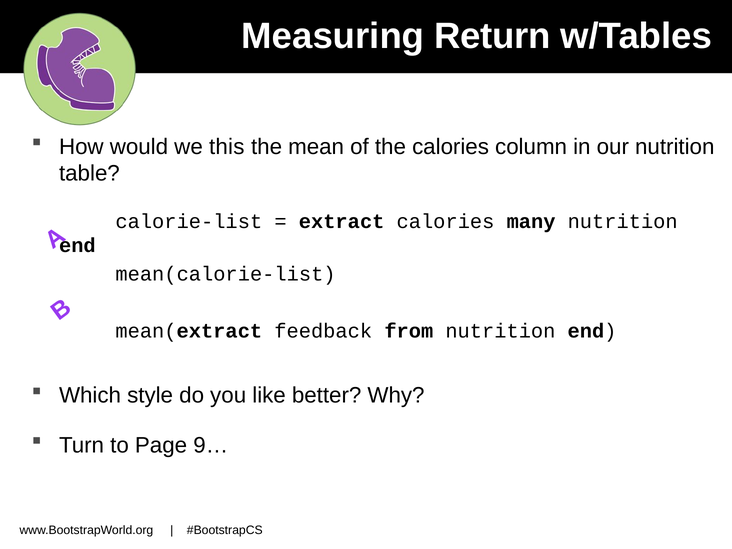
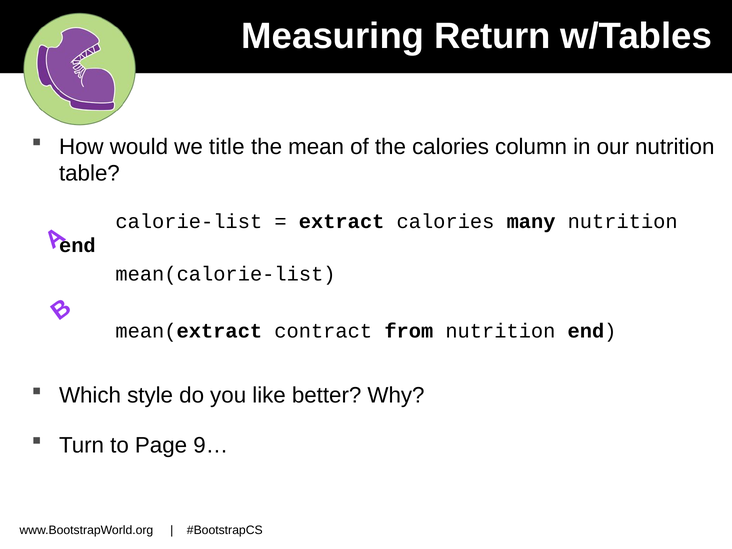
this: this -> title (227, 147)
feedback: feedback -> contract (323, 331)
